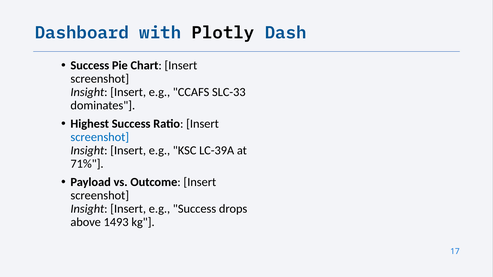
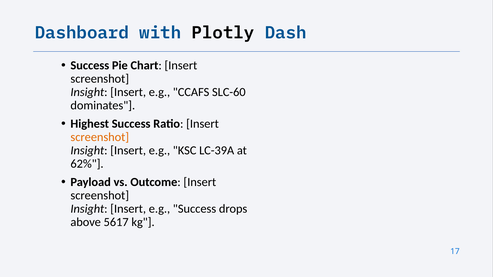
SLC-33: SLC-33 -> SLC-60 (229, 92)
screenshot colour: blue -> orange (100, 137)
71%: 71% -> 62% (87, 164)
1493: 1493 -> 5617 (116, 222)
